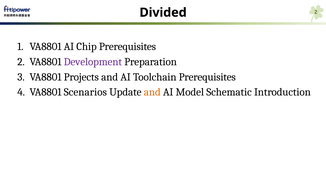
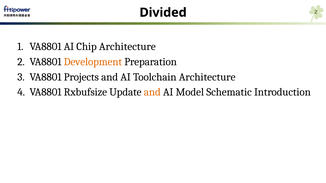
Chip Prerequisites: Prerequisites -> Architecture (127, 47)
Development colour: purple -> orange (93, 62)
Toolchain Prerequisites: Prerequisites -> Architecture (207, 77)
Scenarios: Scenarios -> Rxbufsize (85, 92)
